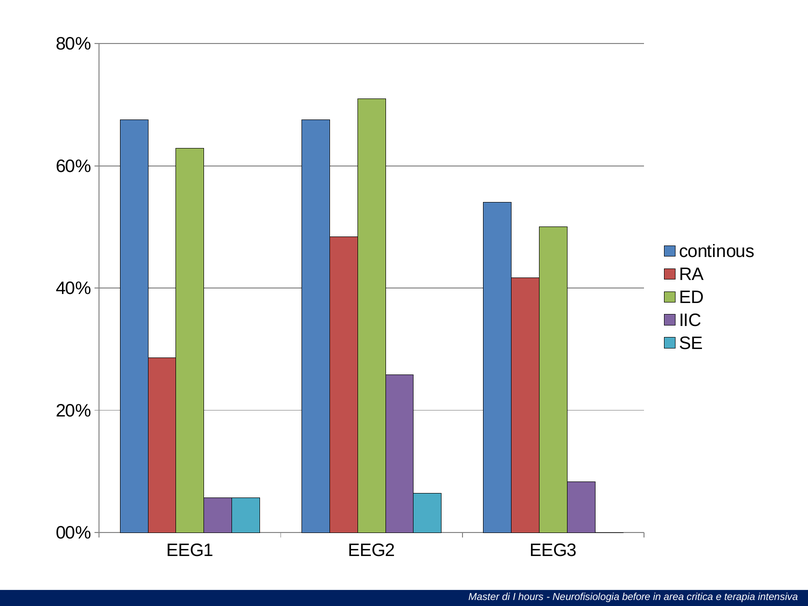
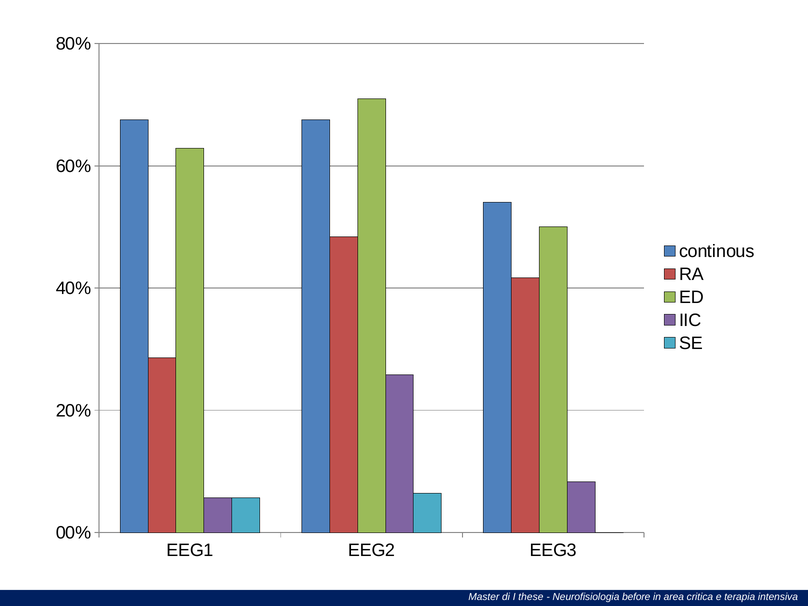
hours: hours -> these (531, 597)
